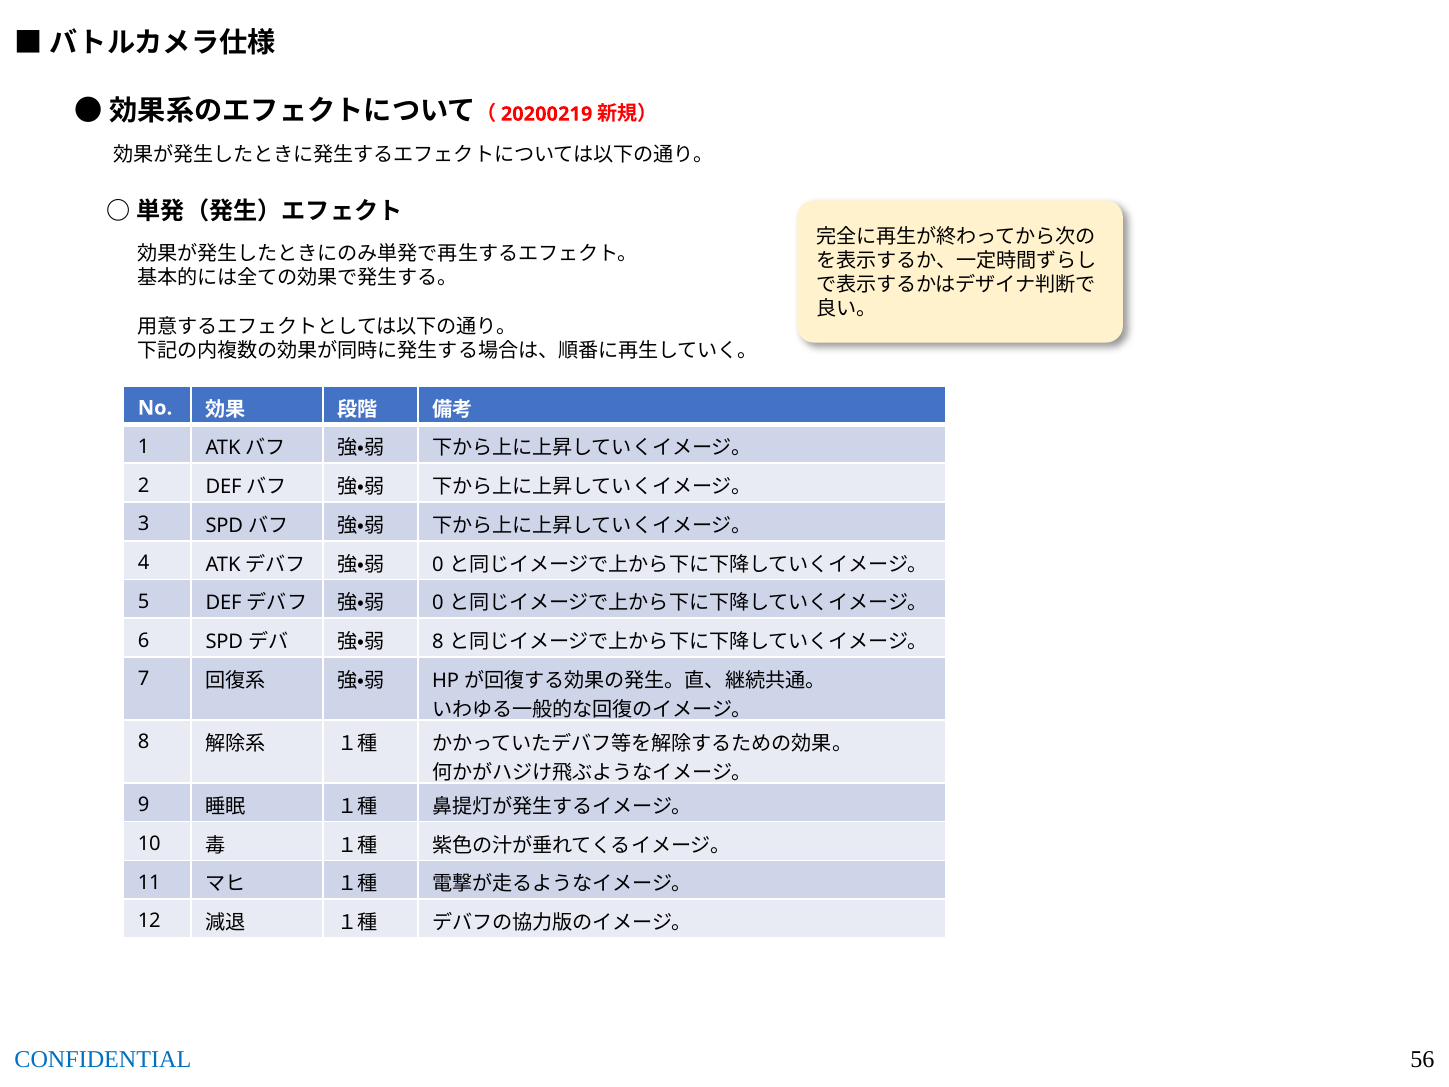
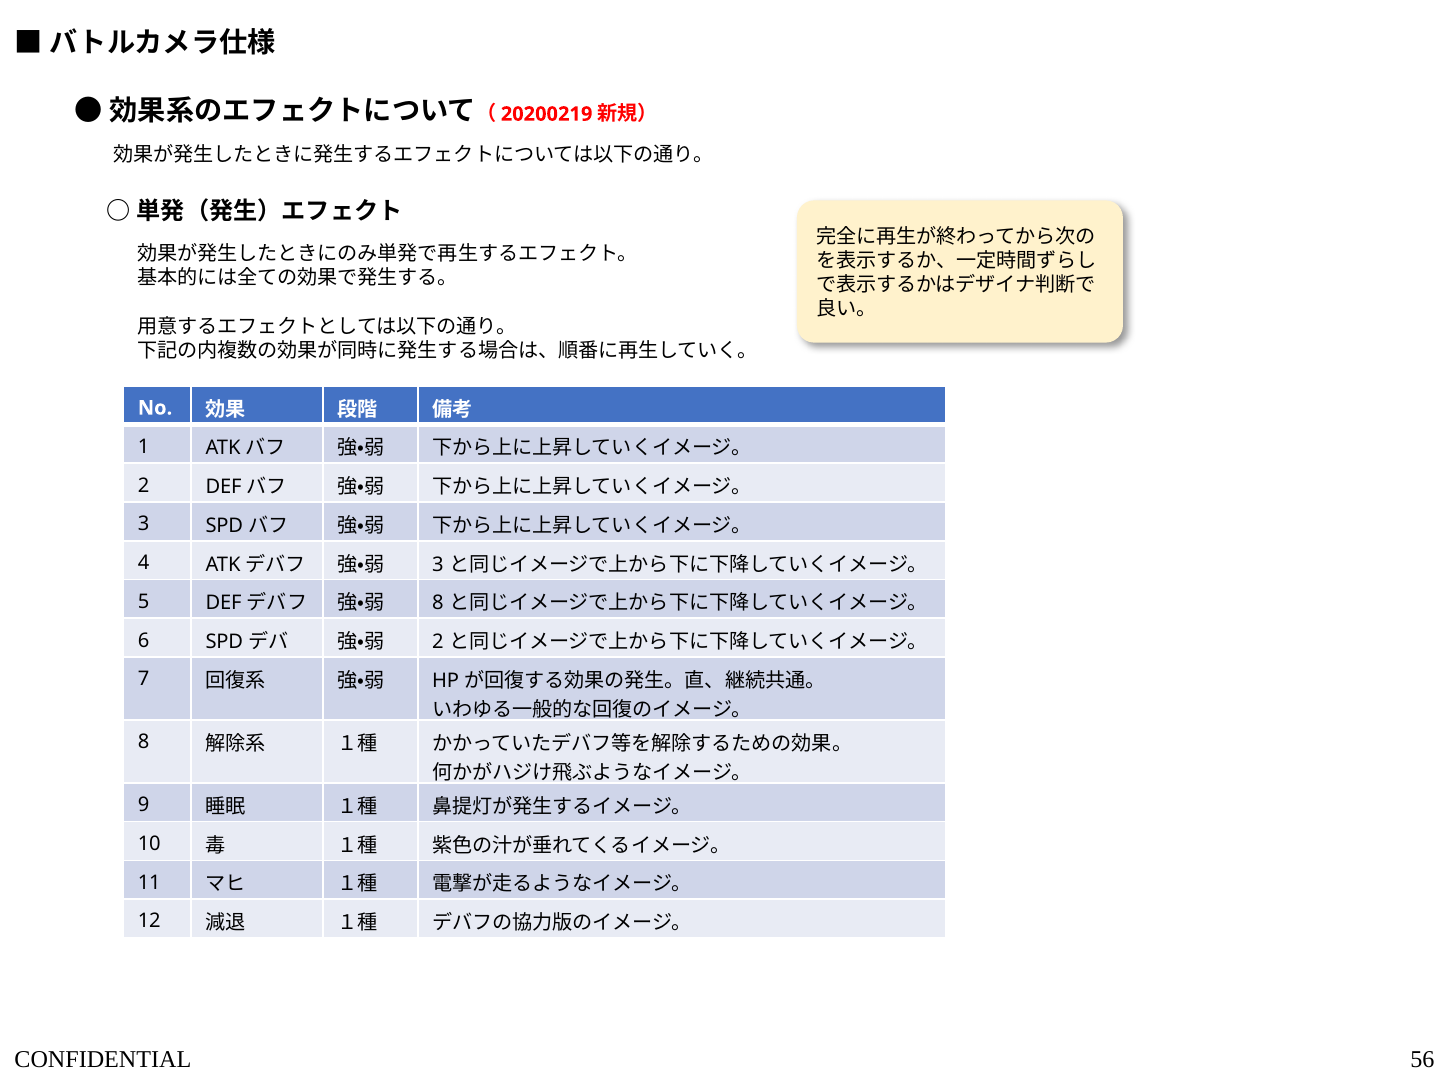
0: 0 -> 3 (438, 564)
0: 0 -> 8 (438, 603)
8: 8 -> 2 (438, 642)
CONFIDENTIAL colour: blue -> black (103, 1059)
